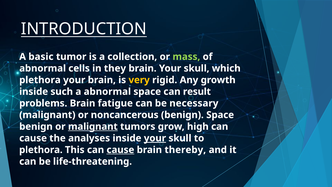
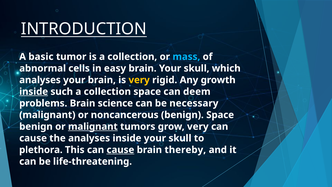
mass colour: light green -> light blue (186, 57)
they: they -> easy (115, 68)
plethora: plethora -> analyses (40, 80)
inside underline: none -> present (34, 92)
such a abnormal: abnormal -> collection (107, 92)
result: result -> deem (197, 92)
fatigue: fatigue -> science (115, 103)
grow high: high -> very (198, 126)
your underline: present -> none (155, 138)
